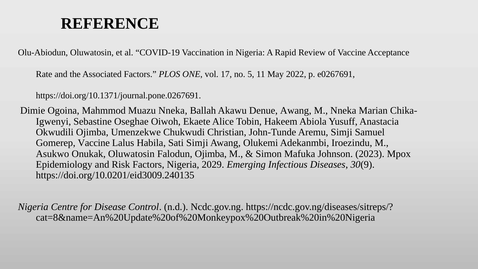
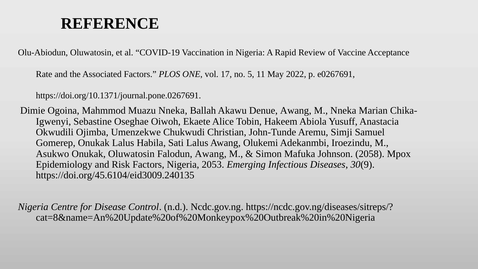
Gomerep Vaccine: Vaccine -> Onukak (94, 143)
Sati Simji: Simji -> Lalus (197, 143)
Falodun Ojimba: Ojimba -> Awang (211, 154)
2023: 2023 -> 2058 (370, 154)
2029: 2029 -> 2053 (213, 164)
https://doi.org/10.0201/eid3009.240135: https://doi.org/10.0201/eid3009.240135 -> https://doi.org/45.6104/eid3009.240135 (115, 175)
